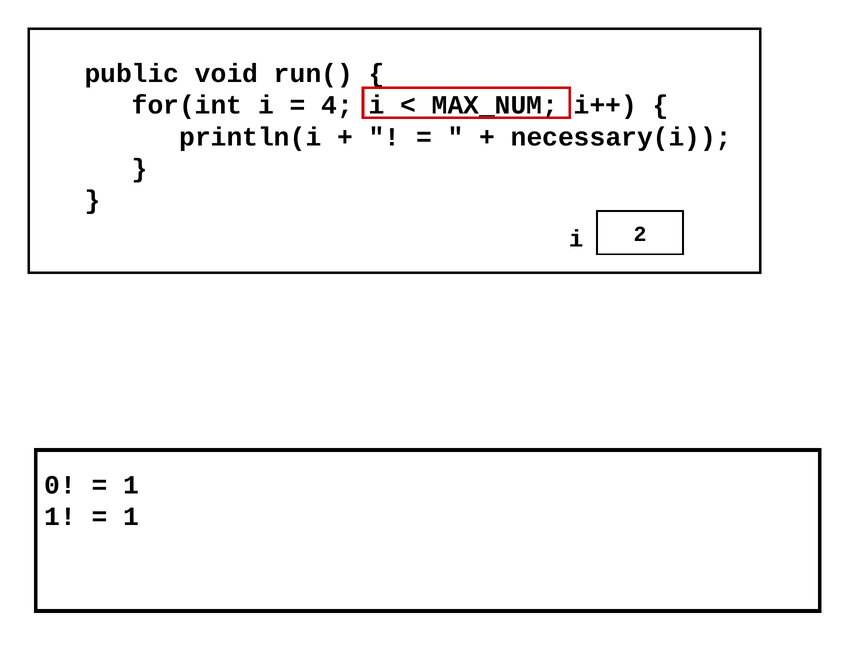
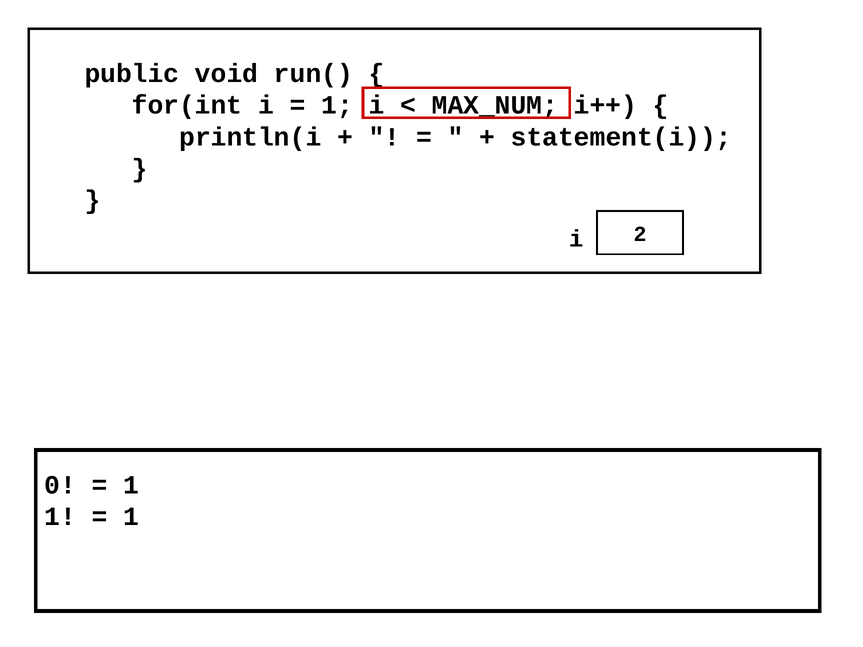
4: 4 -> 1 (337, 105)
necessary(i: necessary(i -> statement(i (621, 137)
